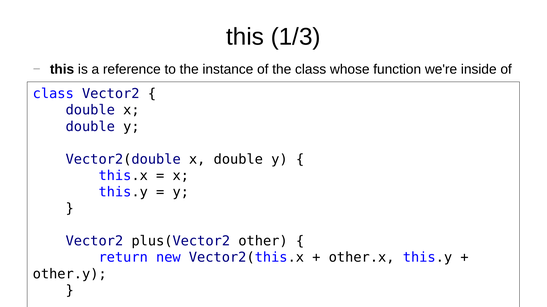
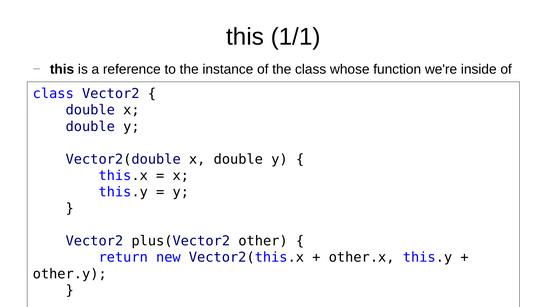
1/3: 1/3 -> 1/1 (296, 37)
